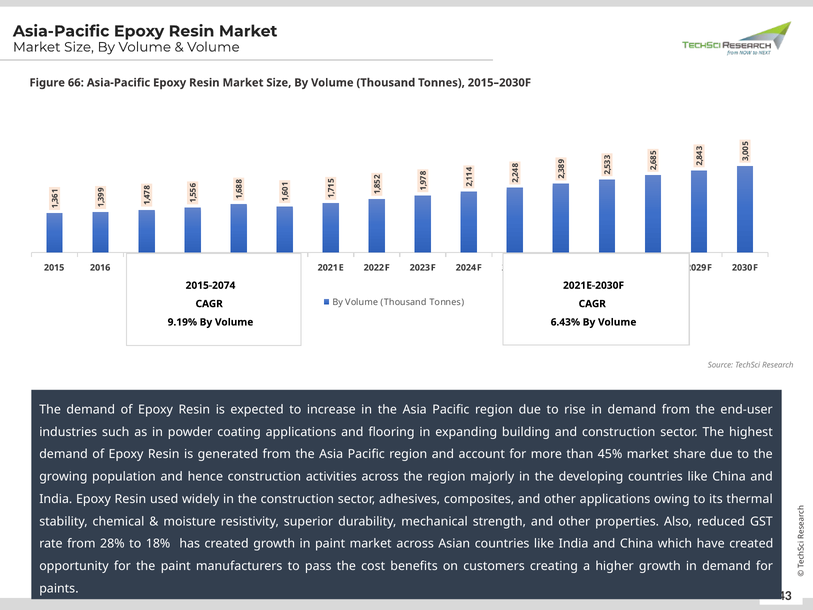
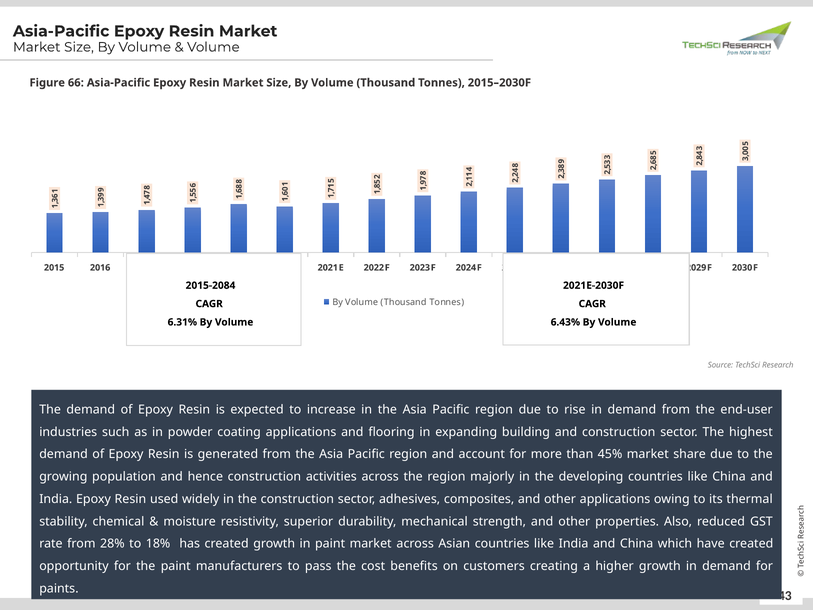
2015-2074: 2015-2074 -> 2015-2084 (210, 285)
9.19%: 9.19% -> 6.31% (182, 322)
